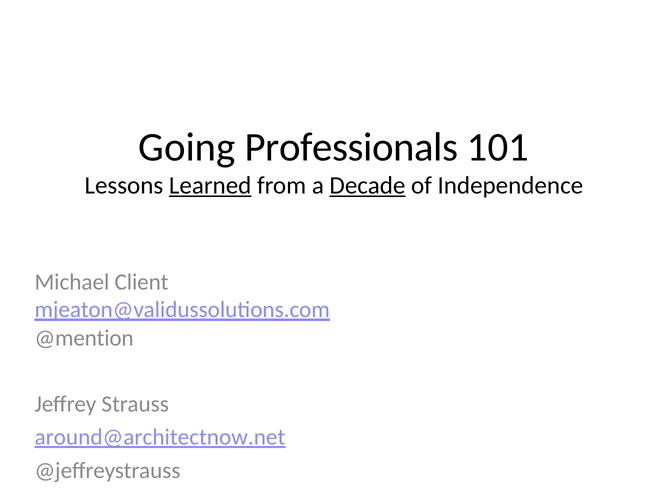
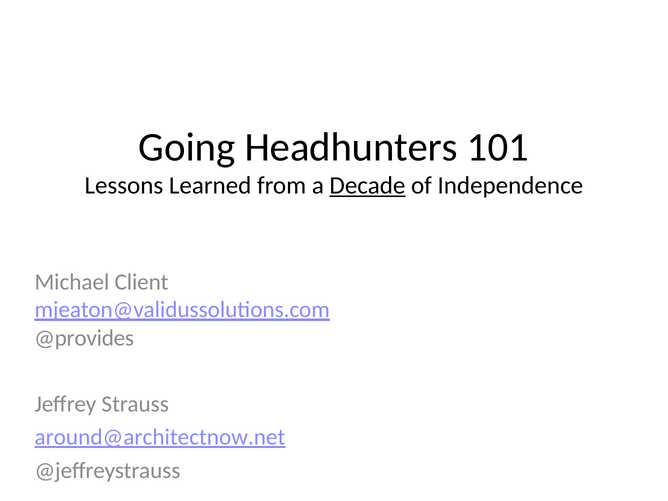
Professionals: Professionals -> Headhunters (351, 147)
Learned underline: present -> none (210, 186)
@mention: @mention -> @provides (84, 338)
